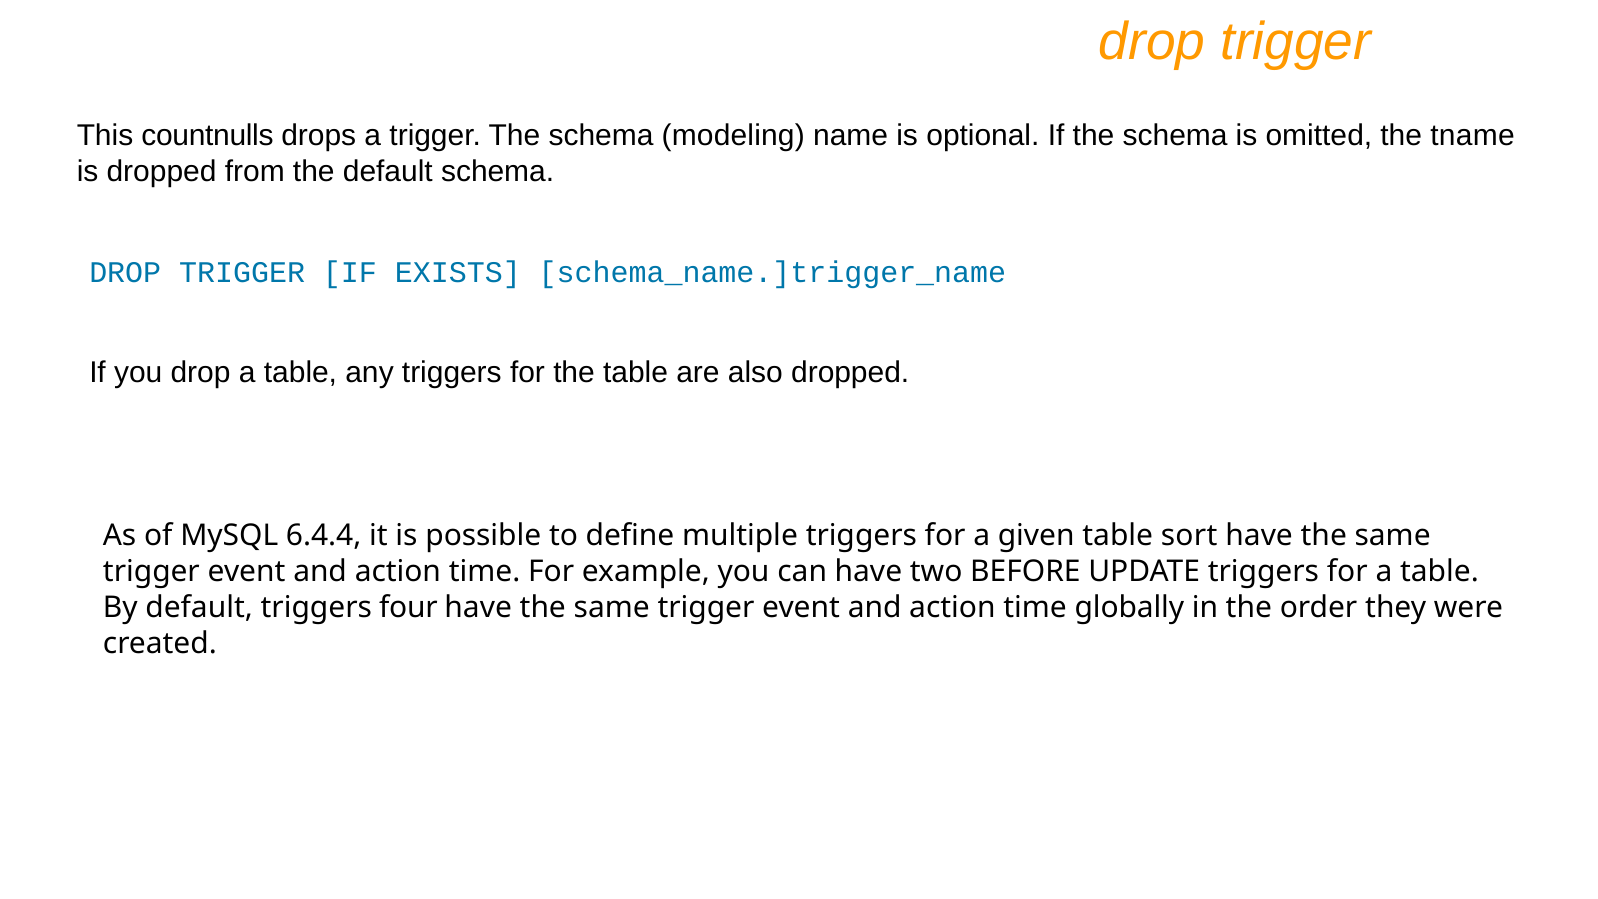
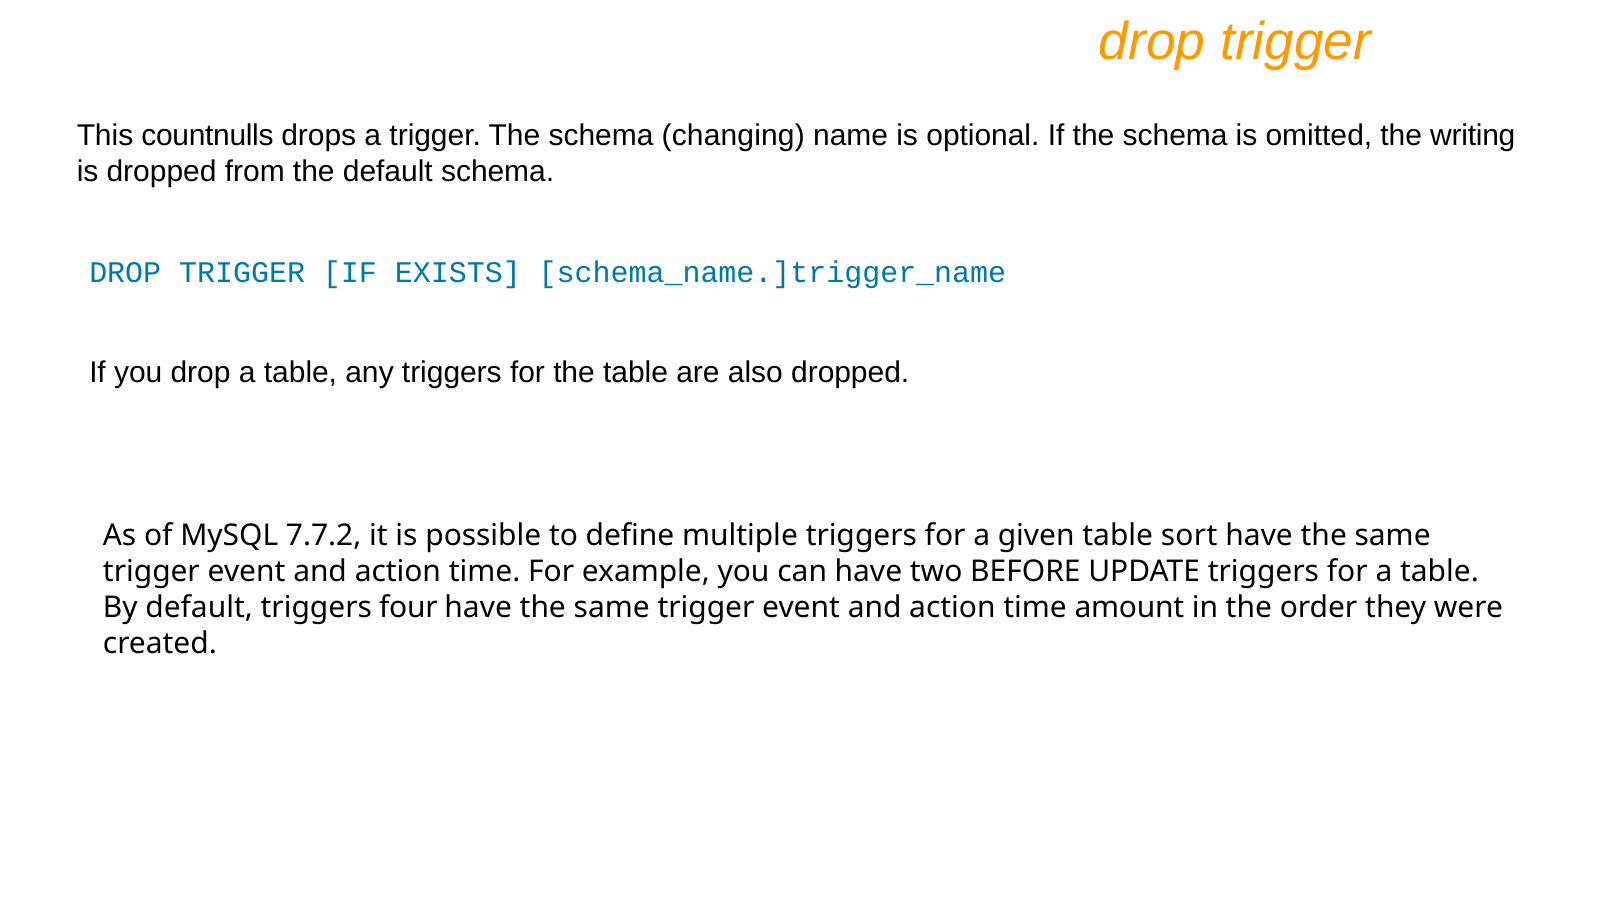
modeling: modeling -> changing (733, 136)
tname: tname -> writing (1473, 136)
6.4.4: 6.4.4 -> 7.7.2 (324, 535)
globally: globally -> amount (1129, 607)
